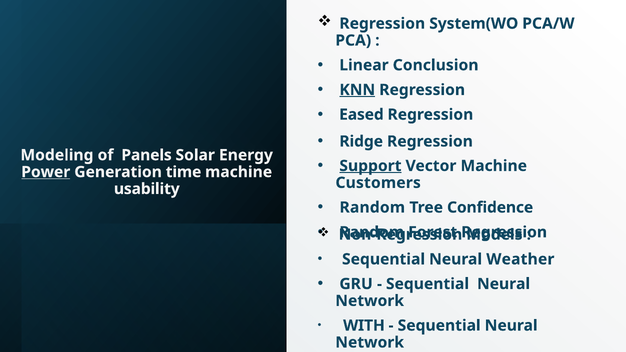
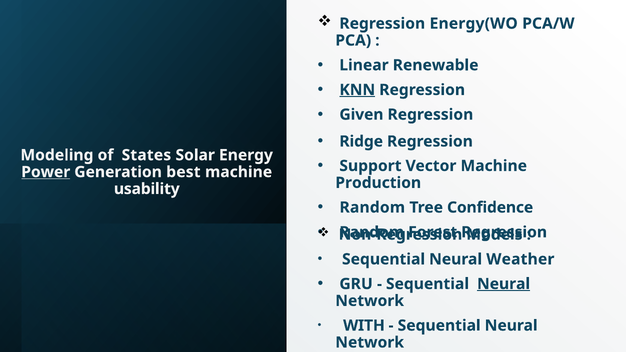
System(WO: System(WO -> Energy(WO (474, 24)
Conclusion: Conclusion -> Renewable (436, 65)
Eased: Eased -> Given (361, 115)
Panels: Panels -> States (146, 155)
Support underline: present -> none (370, 166)
time: time -> best (183, 172)
Customers: Customers -> Production (378, 183)
Neural underline: none -> present (504, 284)
